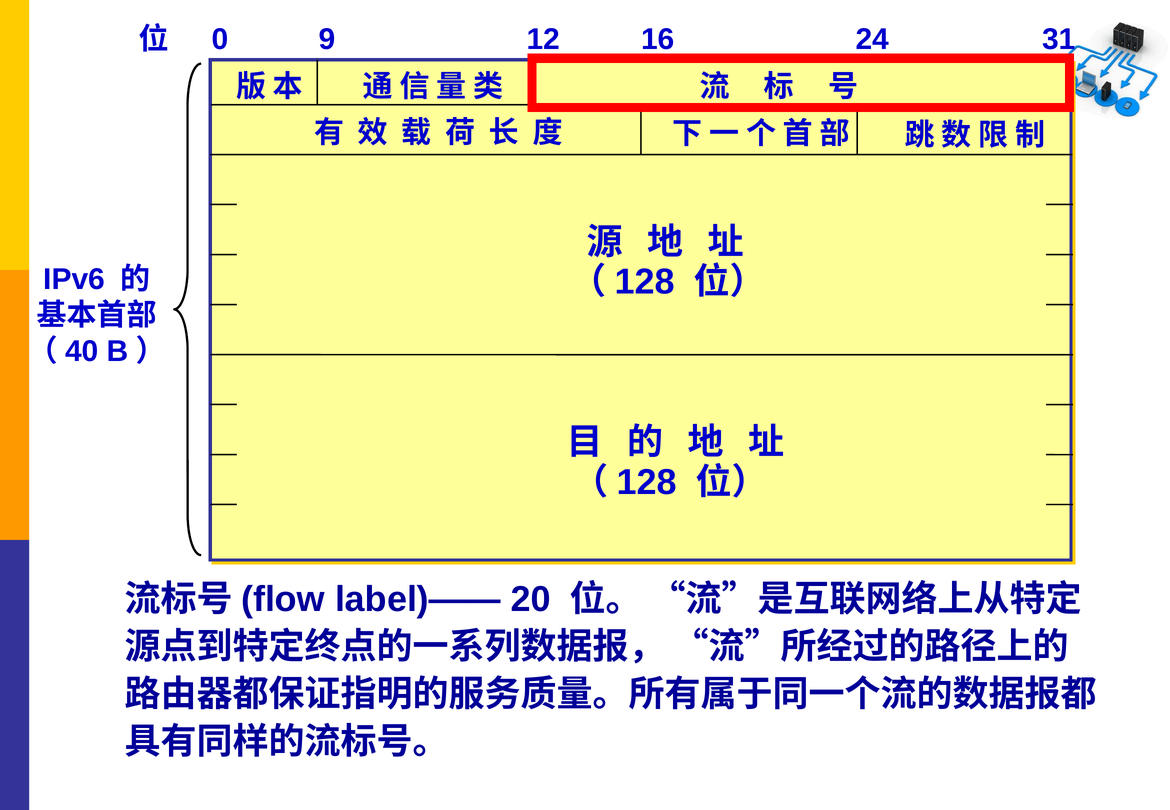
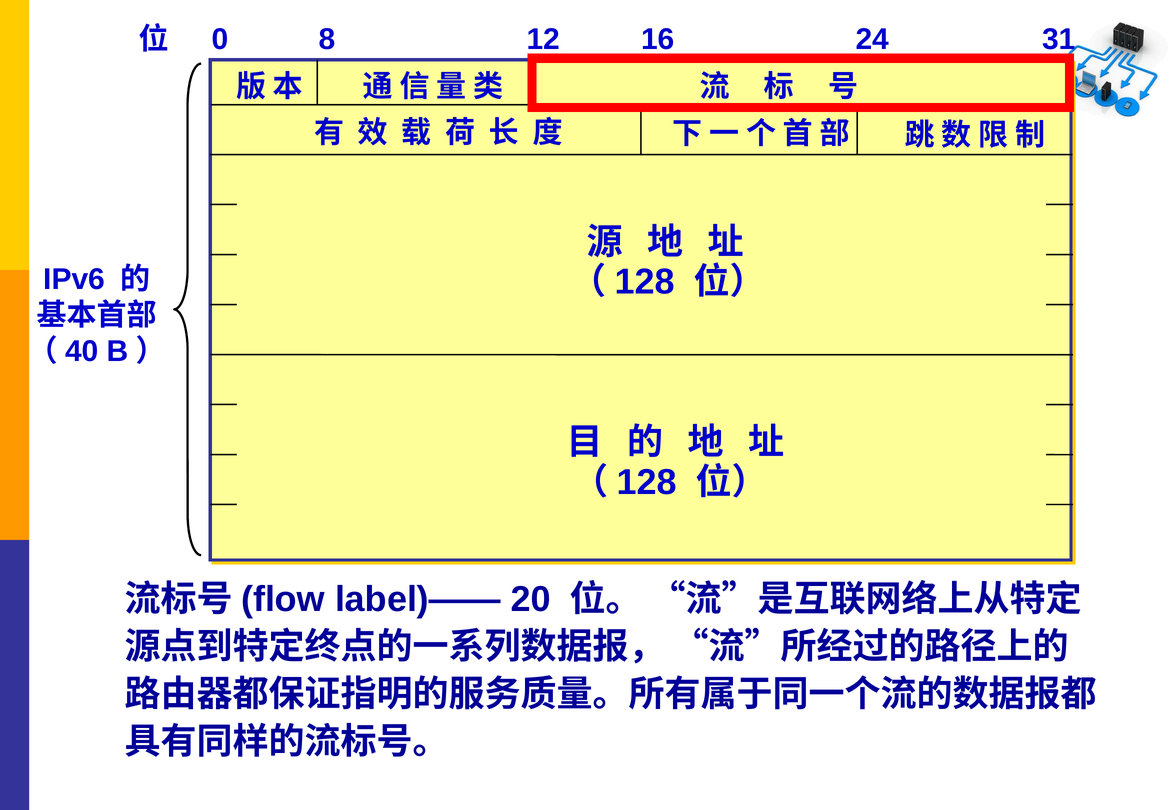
9: 9 -> 8 (327, 39)
